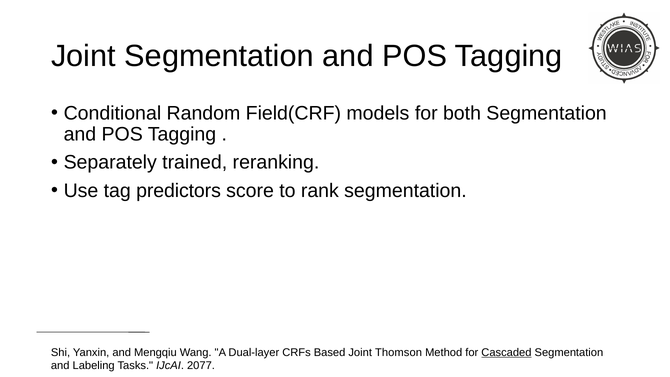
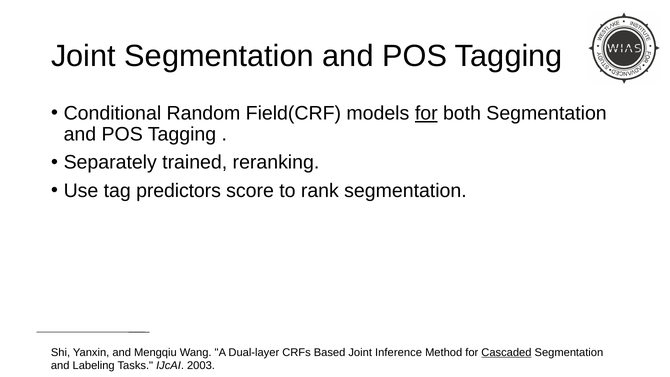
for underline: none -> present (426, 113)
Thomson: Thomson -> Inference (399, 352)
2077: 2077 -> 2003 (201, 366)
